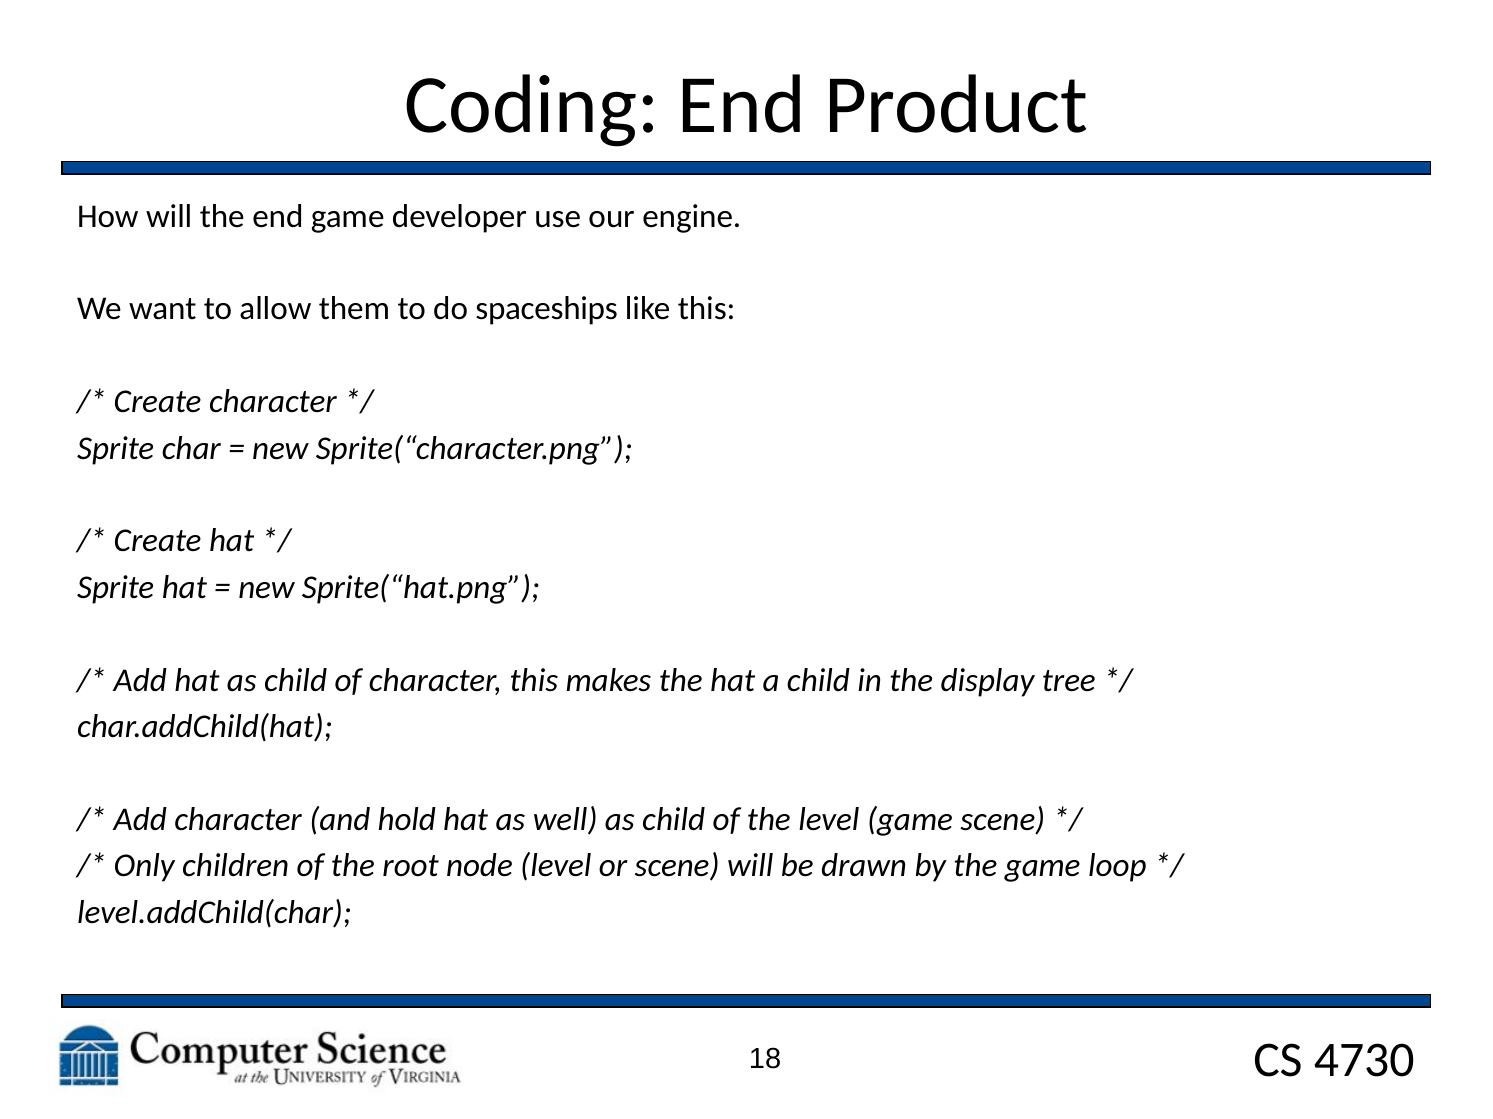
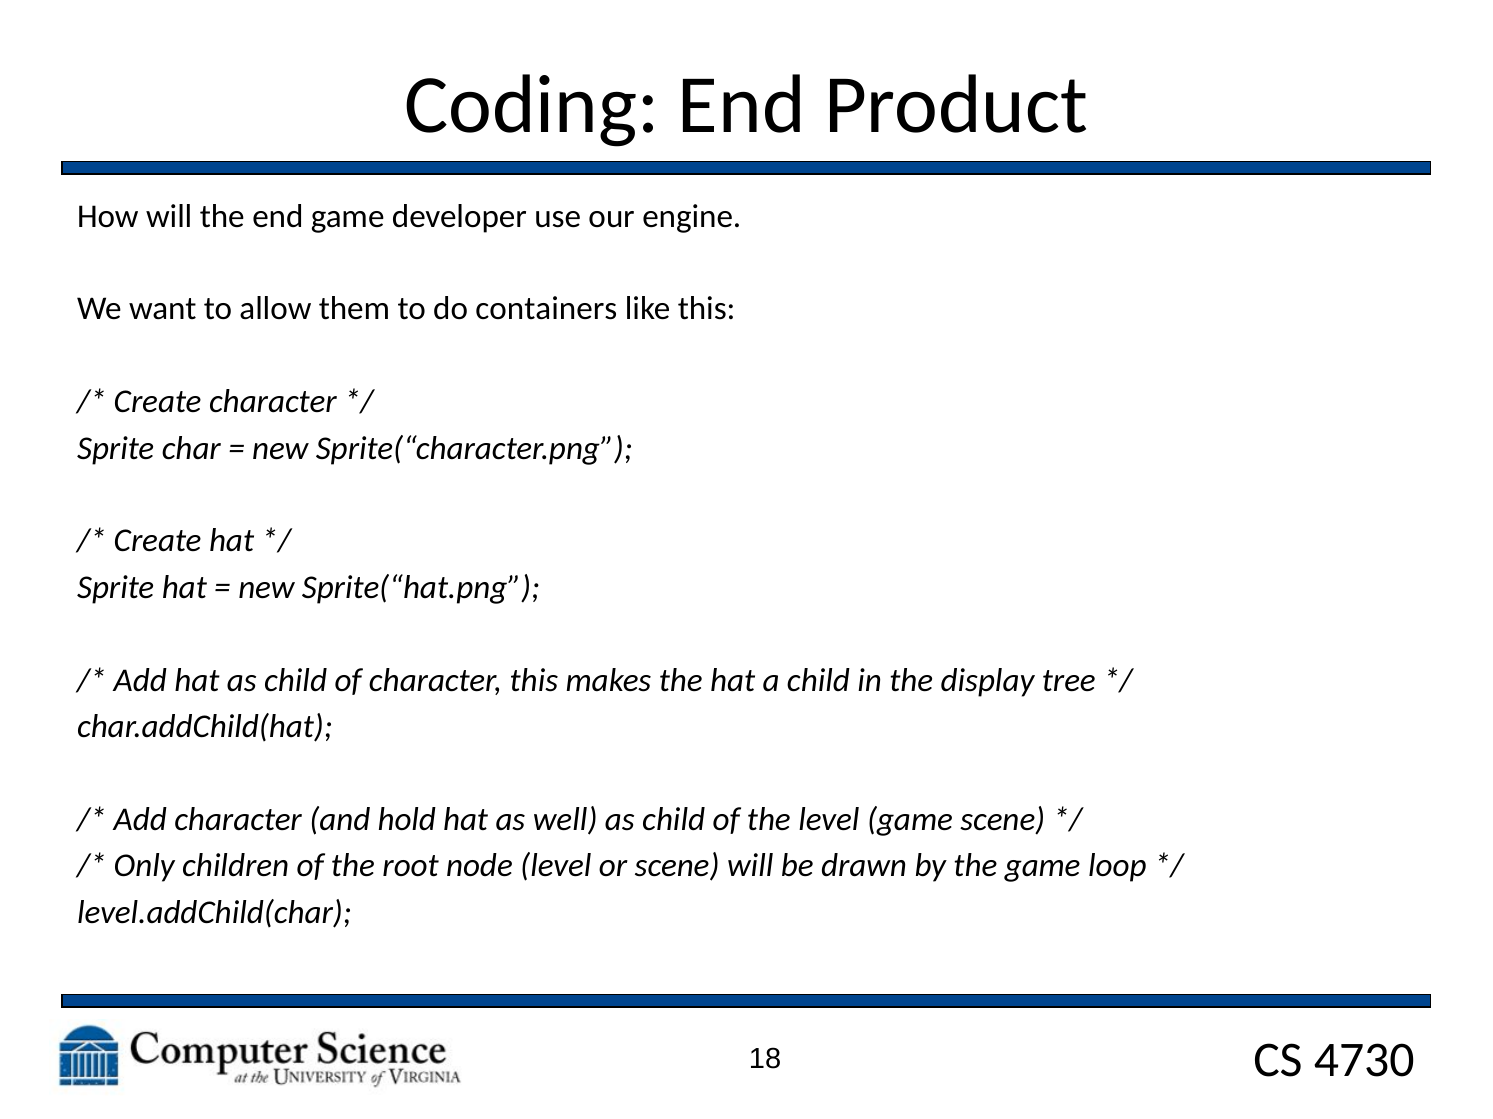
spaceships: spaceships -> containers (546, 309)
